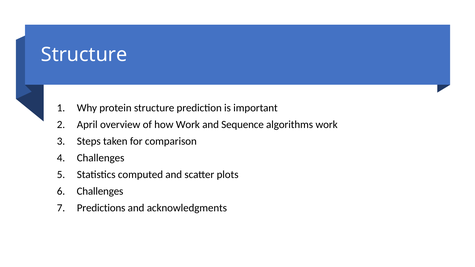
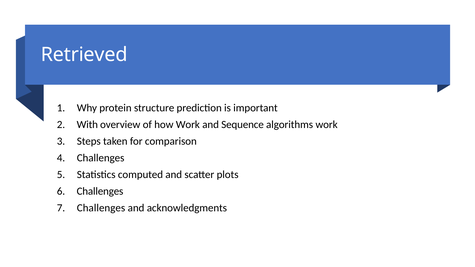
Structure: Structure -> Retrieved (84, 55)
April: April -> With (87, 125)
Predictions: Predictions -> Challenges (101, 208)
